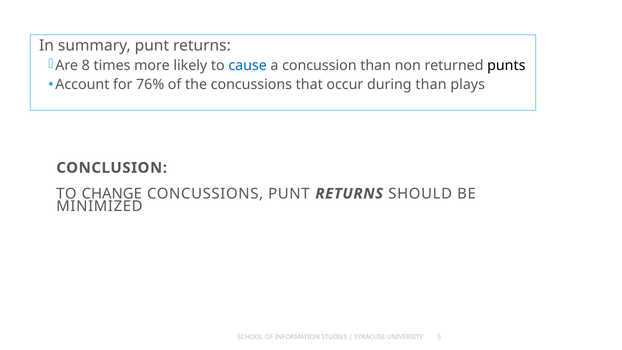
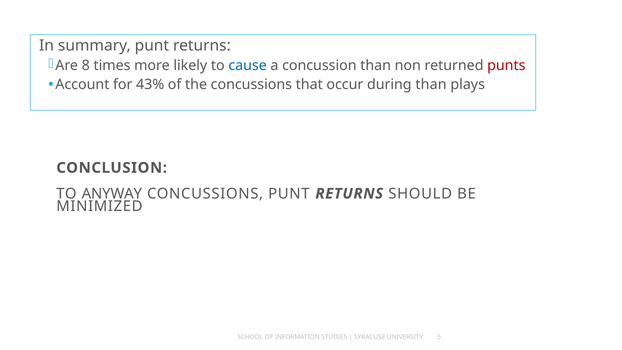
punts colour: black -> red (506, 65)
76%: 76% -> 43% (150, 85)
CHANGE: CHANGE -> ANYWAY (112, 194)
